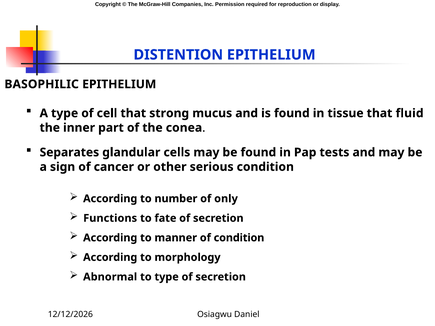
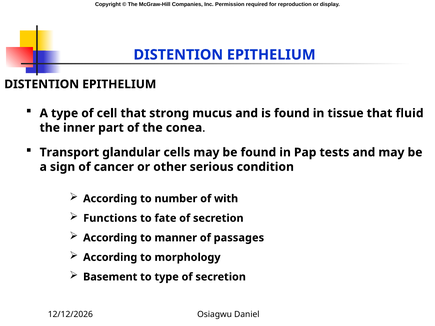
BASOPHILIC: BASOPHILIC -> DISTENTION (42, 84)
Separates: Separates -> Transport (69, 152)
only: only -> with (226, 199)
of condition: condition -> passages (239, 238)
Abnormal: Abnormal -> Basement (110, 277)
